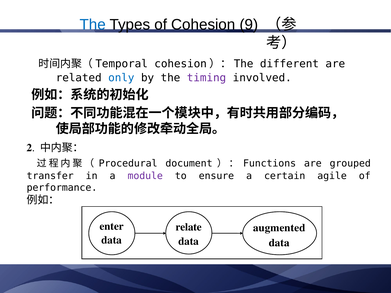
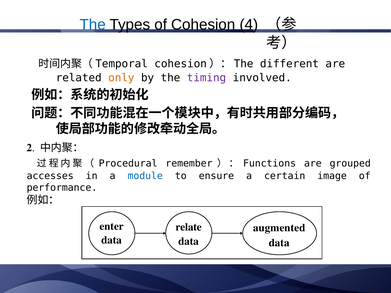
9: 9 -> 4 (249, 25)
only colour: blue -> orange (121, 78)
document: document -> remember (189, 164)
transfer: transfer -> accesses (50, 176)
module colour: purple -> blue (145, 176)
agile: agile -> image (332, 176)
